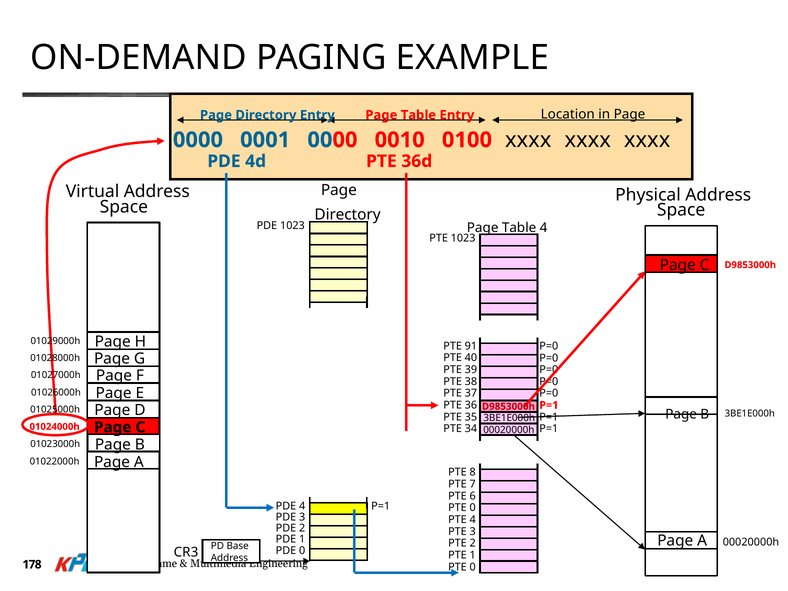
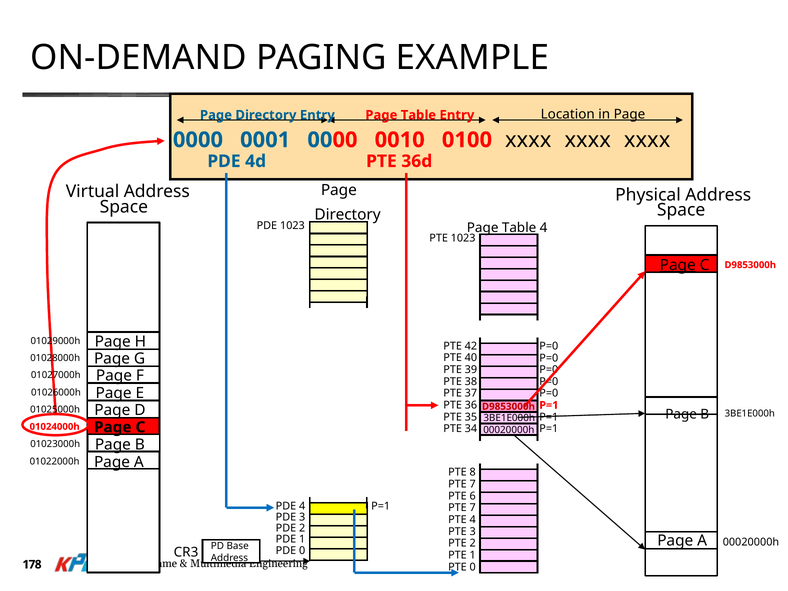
Page underline: none -> present (678, 265)
91: 91 -> 42 (471, 346)
0: 0 -> 7 (473, 508)
